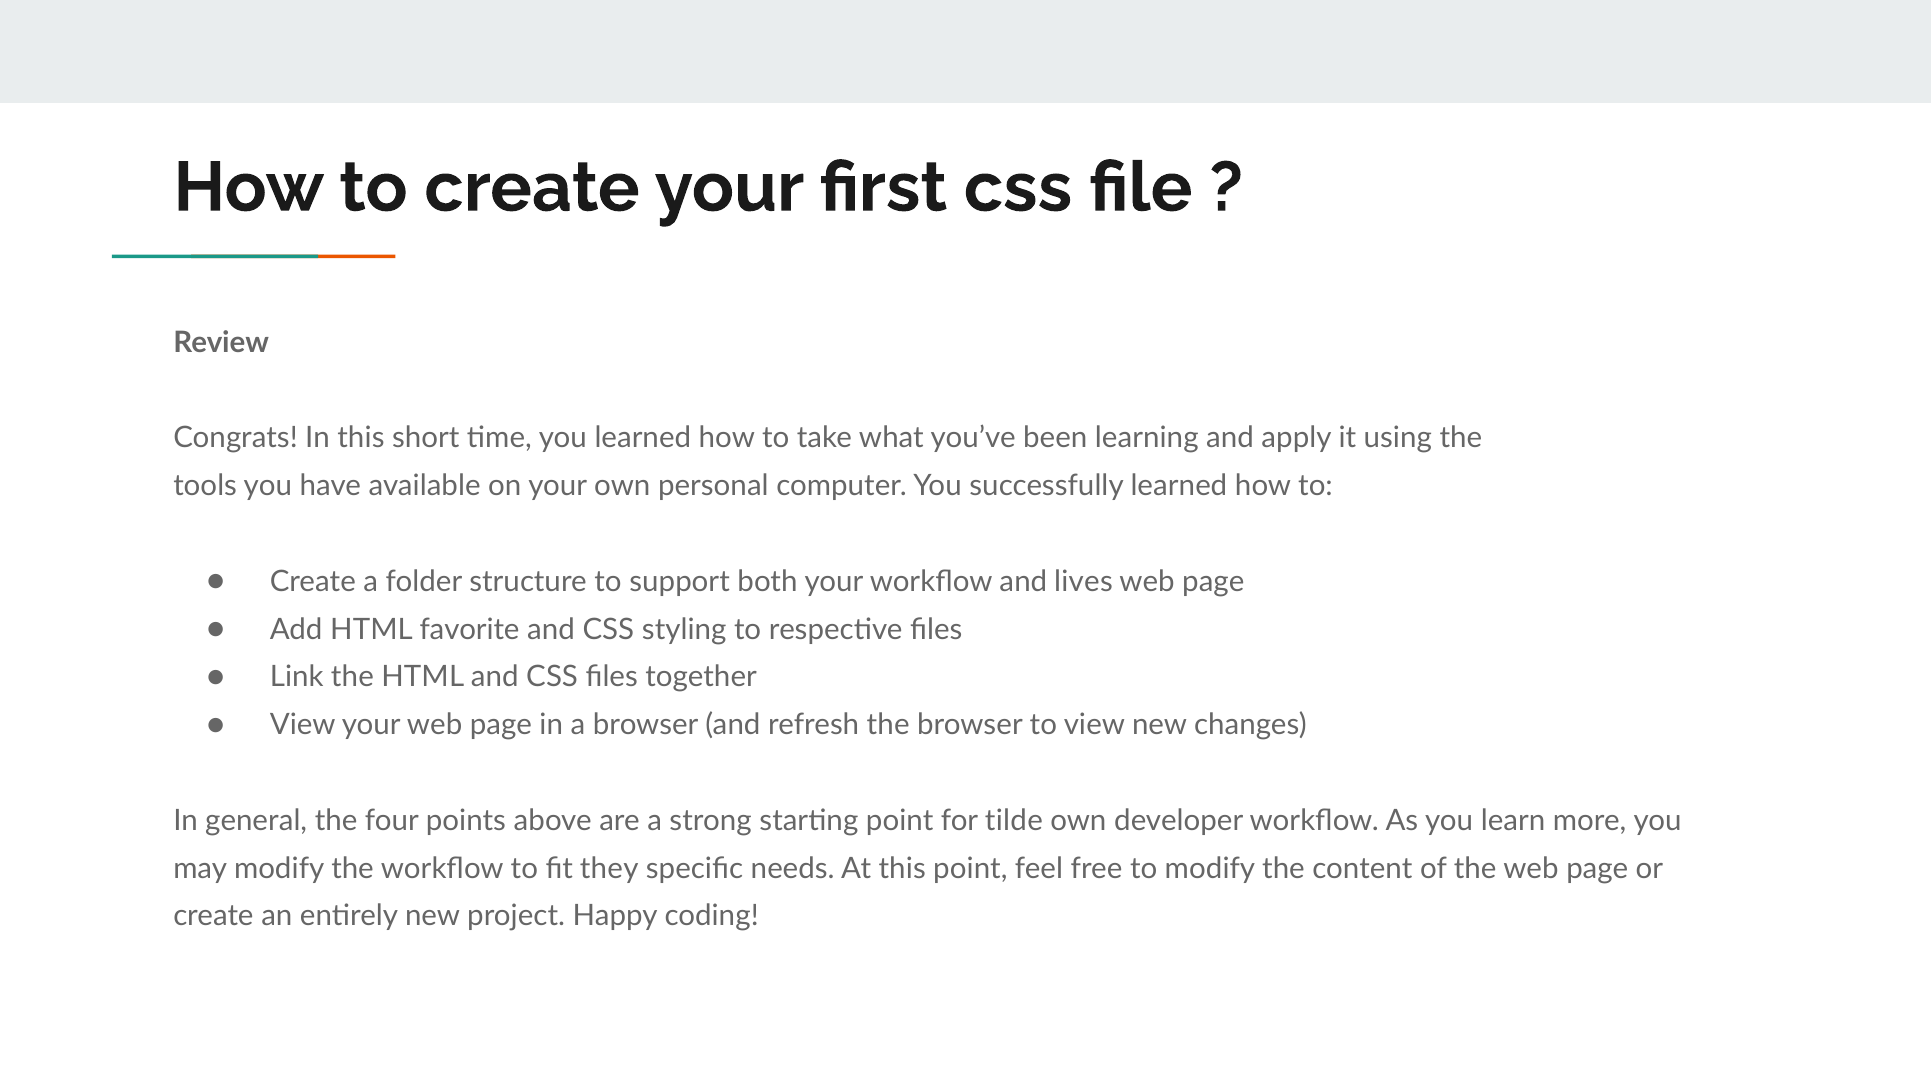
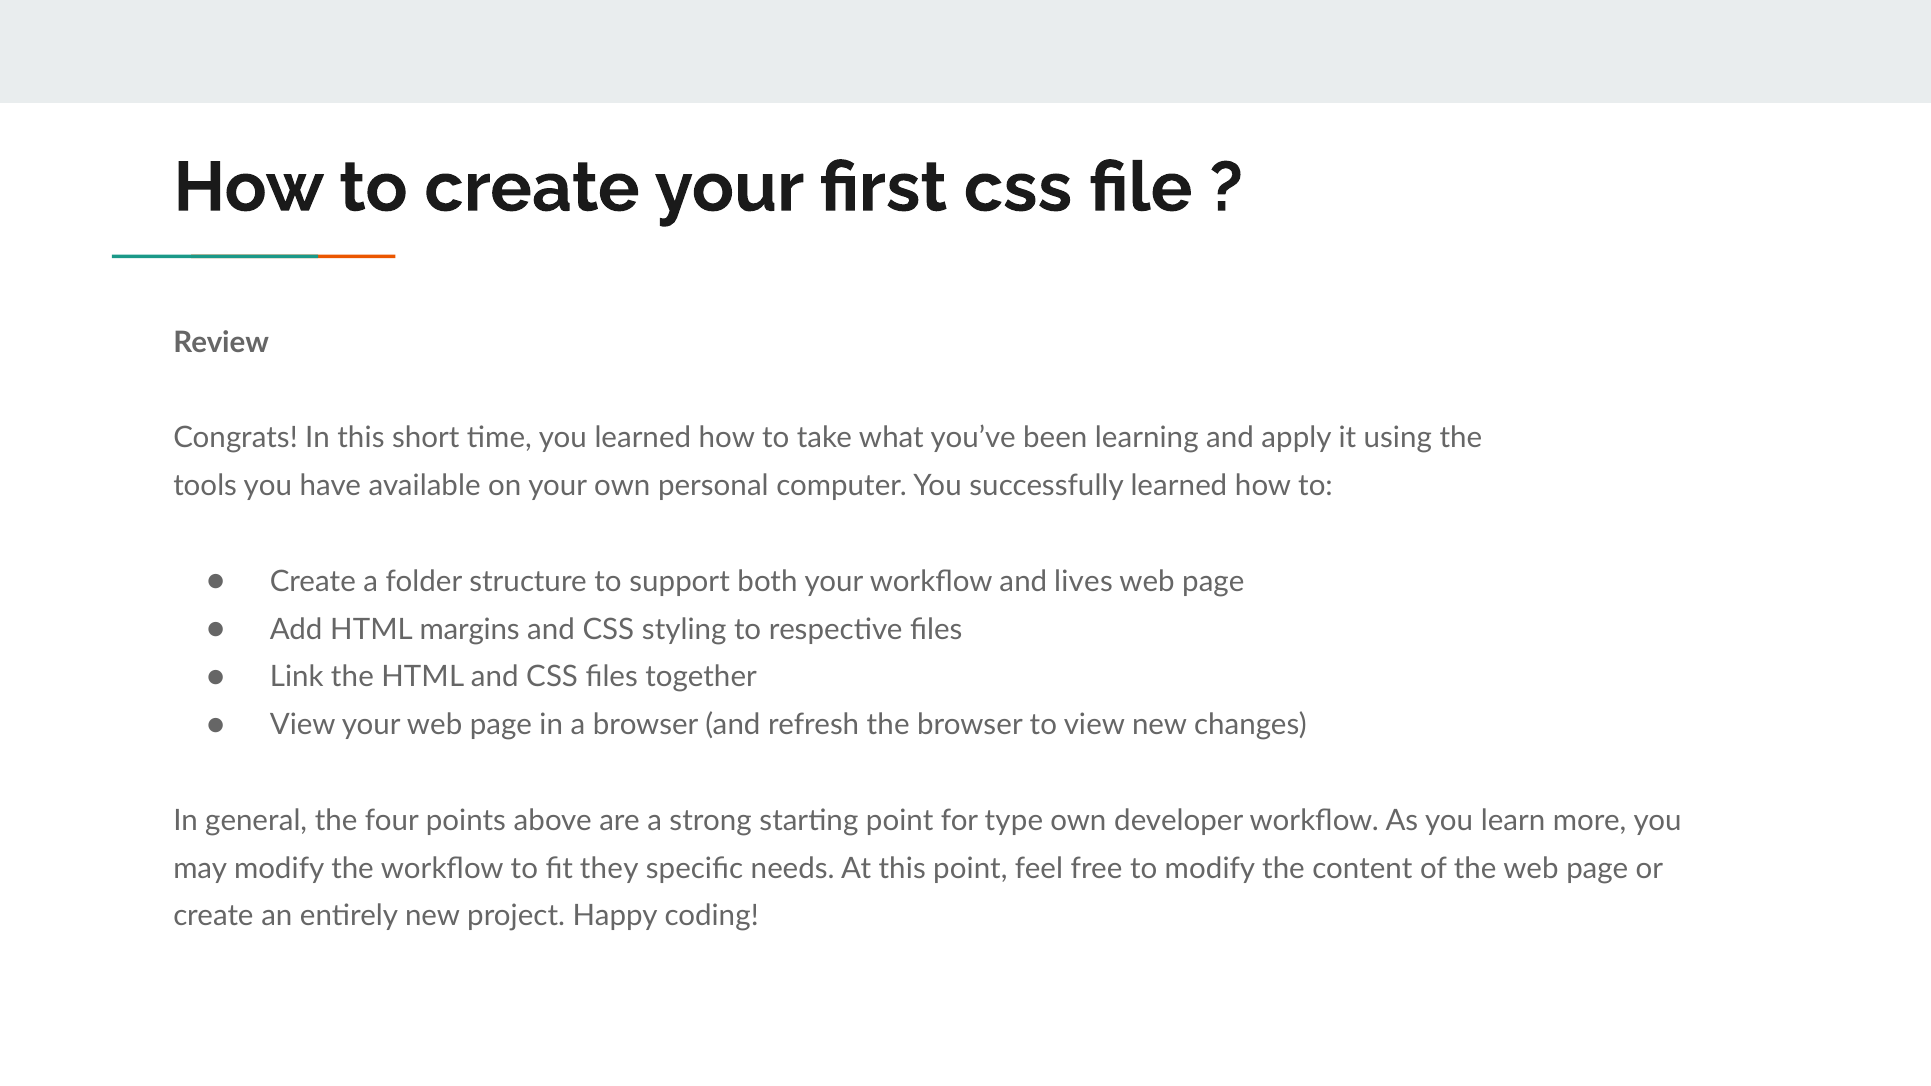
favorite: favorite -> margins (470, 629)
tilde: tilde -> type (1014, 821)
